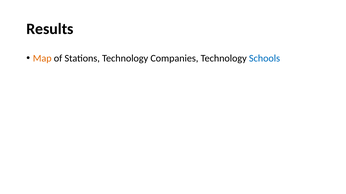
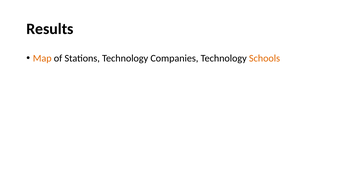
Schools colour: blue -> orange (265, 58)
